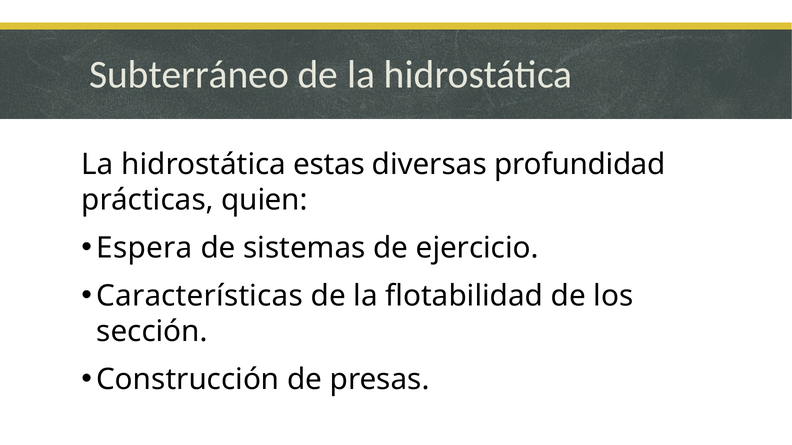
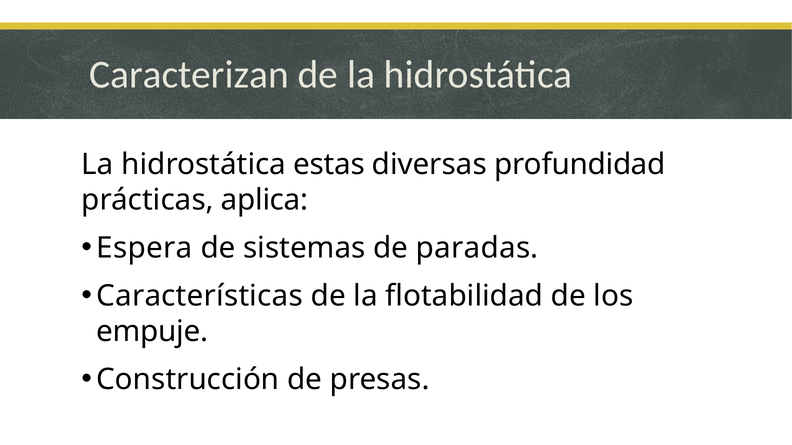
Subterráneo: Subterráneo -> Caracterizan (189, 75)
quien: quien -> aplica (264, 200)
ejercicio: ejercicio -> paradas (477, 248)
sección: sección -> empuje (152, 332)
